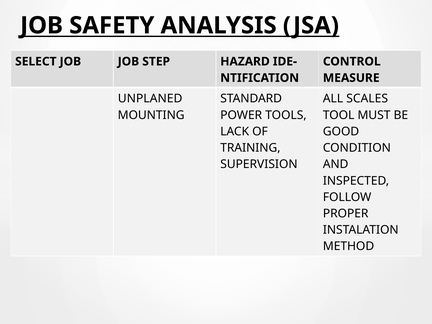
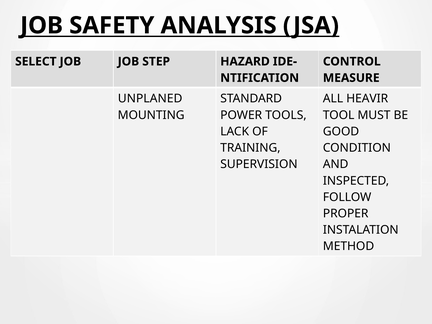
SCALES: SCALES -> HEAVIR (367, 99)
